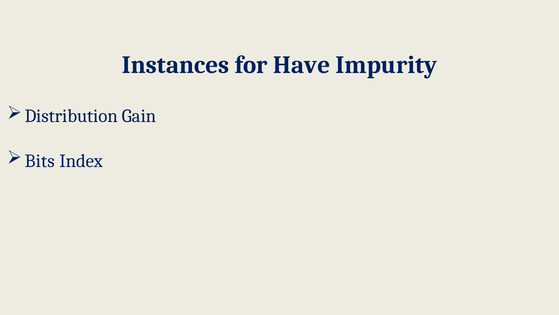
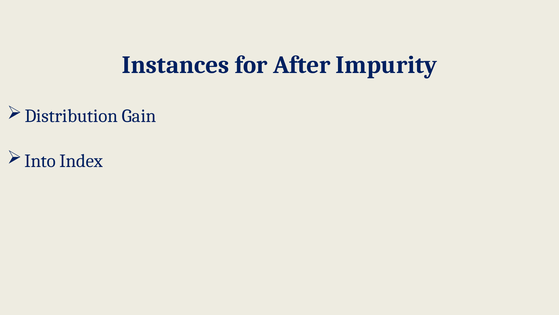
Have: Have -> After (302, 65)
Bits: Bits -> Into (40, 161)
